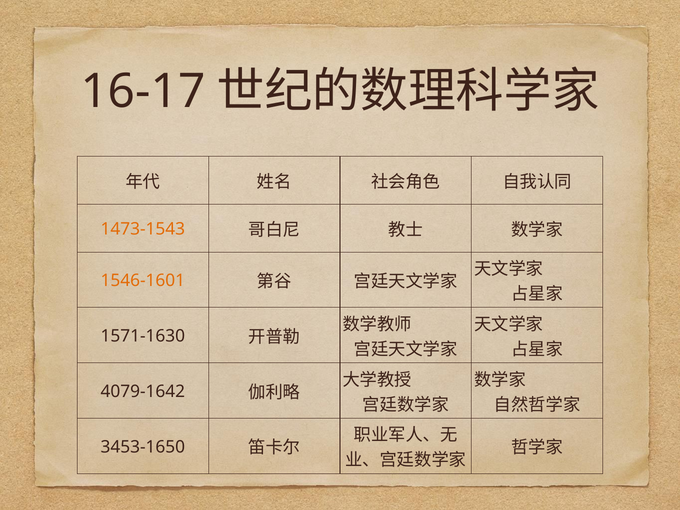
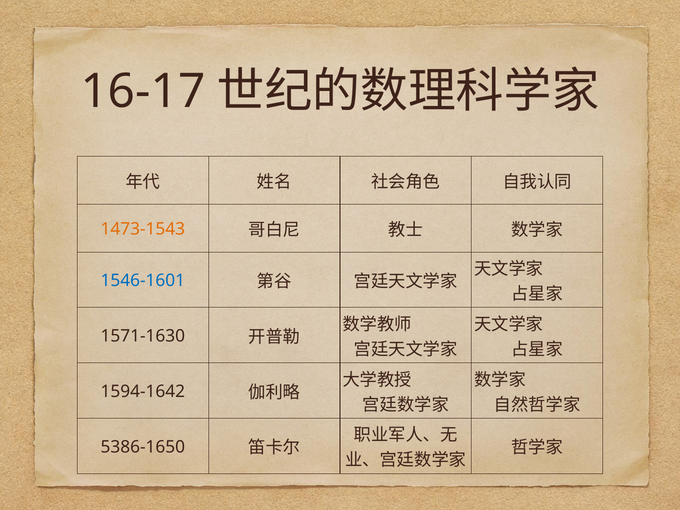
1546-1601 colour: orange -> blue (143, 281)
4079-1642: 4079-1642 -> 1594-1642 (143, 391)
3453-1650: 3453-1650 -> 5386-1650 (143, 447)
